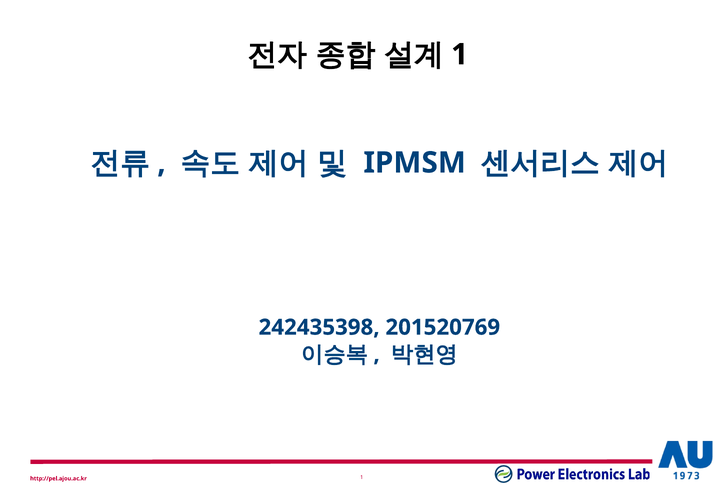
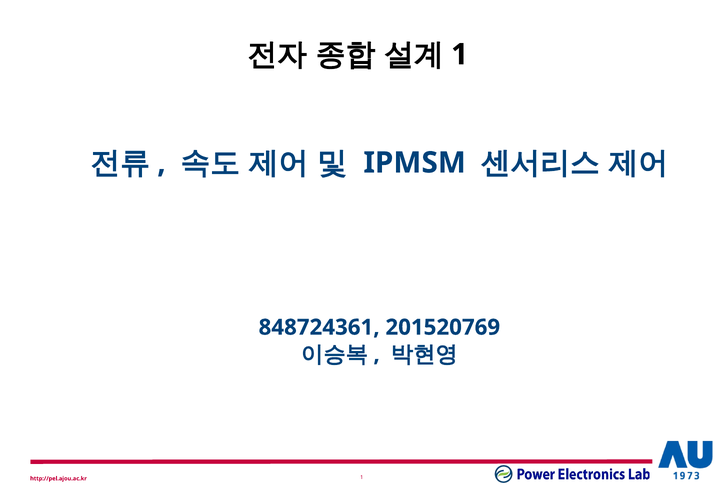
242435398: 242435398 -> 848724361 (319, 327)
